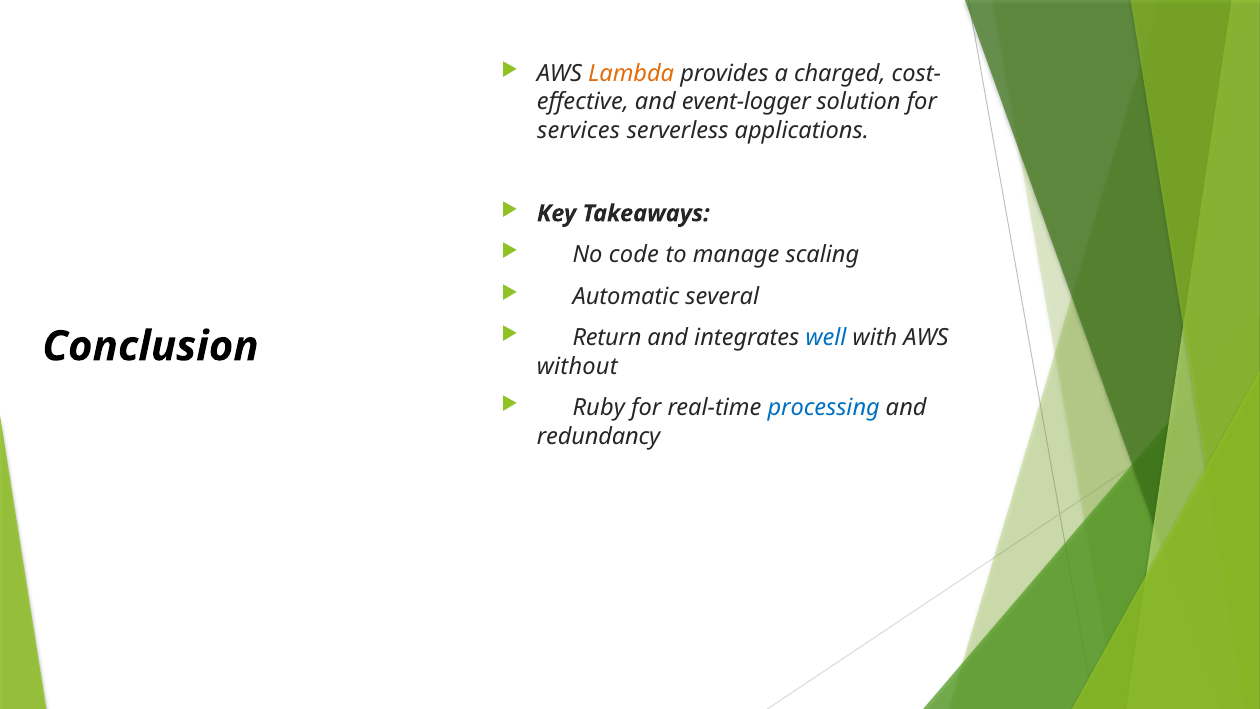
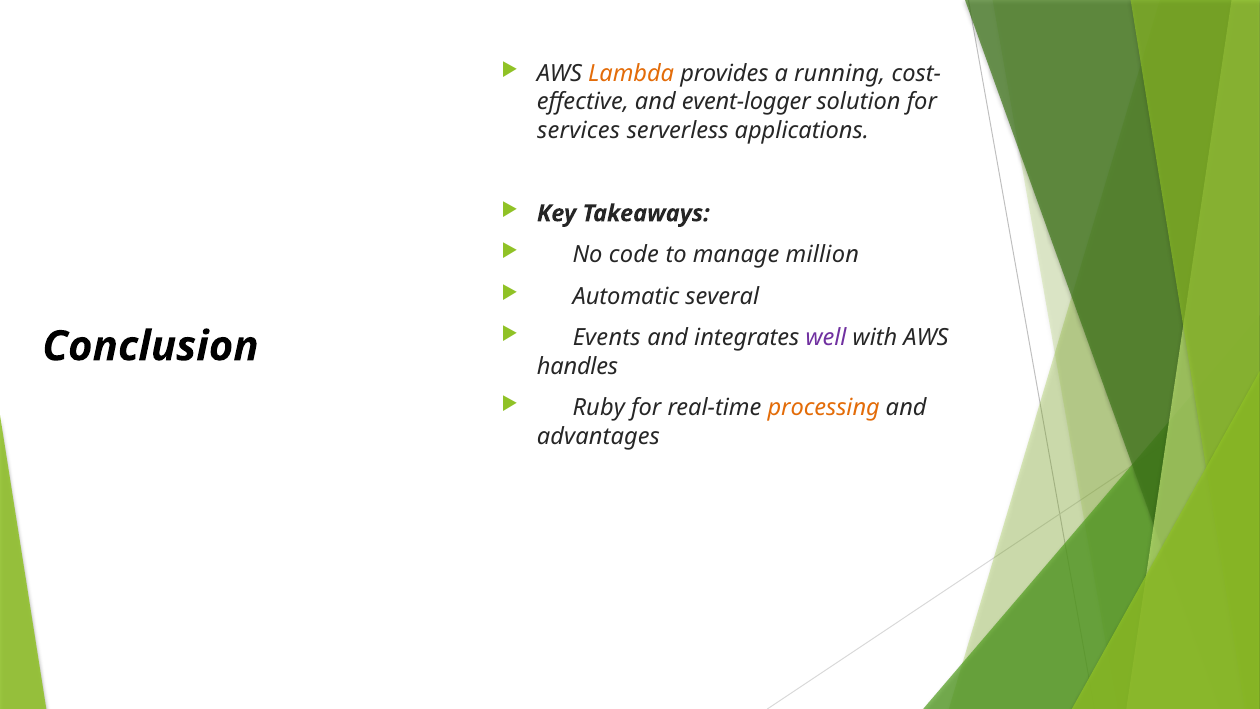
charged: charged -> running (840, 74)
scaling: scaling -> million (822, 255)
Return: Return -> Events (607, 338)
well colour: blue -> purple (826, 338)
without: without -> handles (578, 366)
processing colour: blue -> orange (824, 408)
redundancy: redundancy -> advantages (598, 436)
